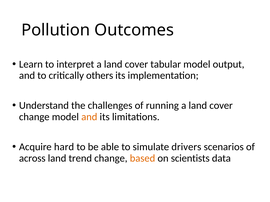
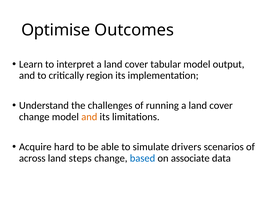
Pollution: Pollution -> Optimise (56, 30)
others: others -> region (100, 76)
trend: trend -> steps (80, 159)
based colour: orange -> blue (142, 159)
scientists: scientists -> associate (190, 159)
